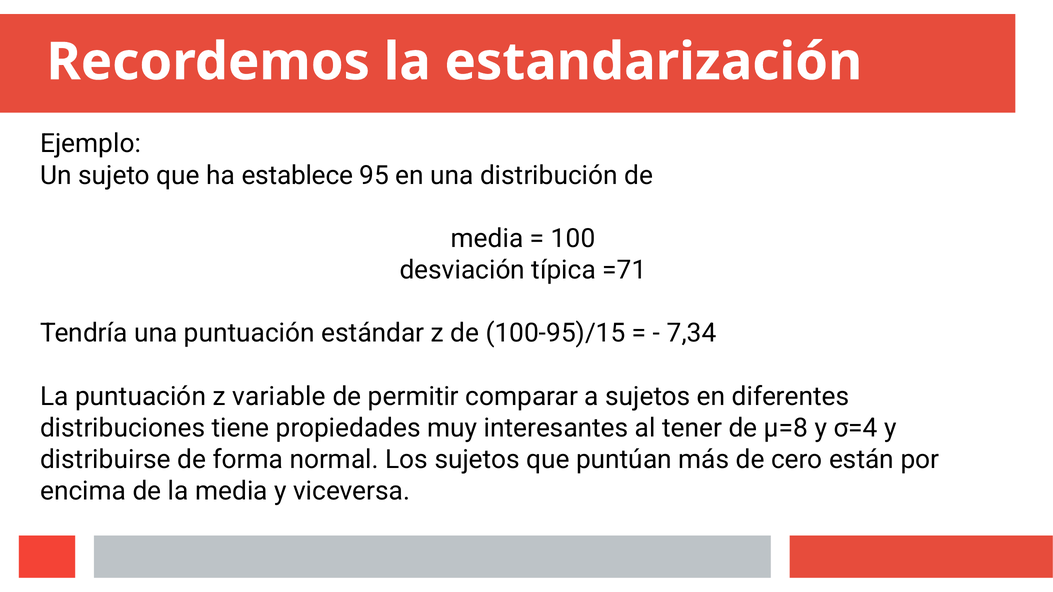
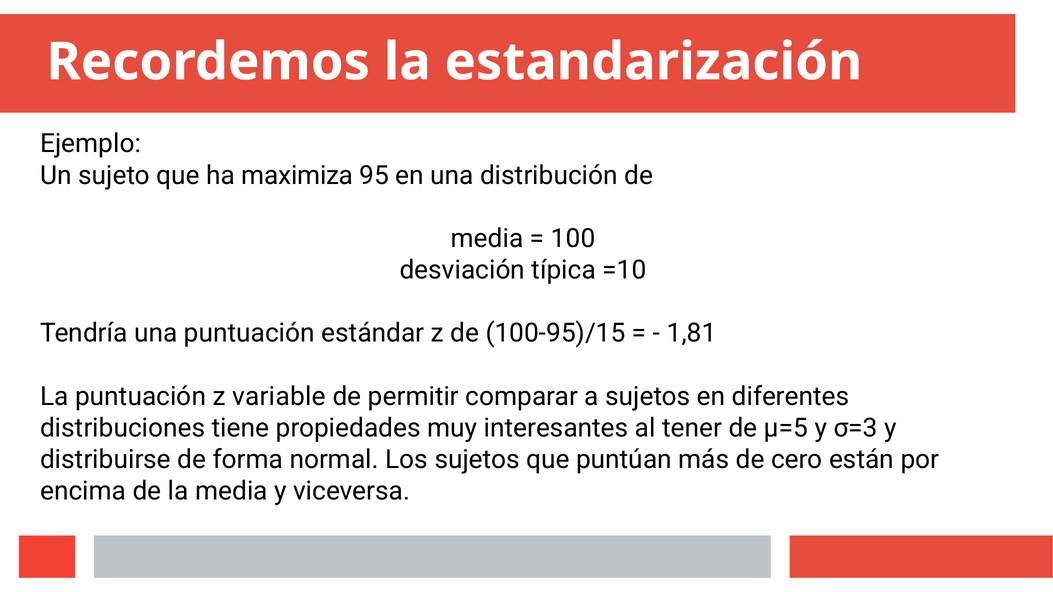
establece: establece -> maximiza (297, 175)
=71: =71 -> =10 (624, 270)
7,34: 7,34 -> 1,81 (692, 333)
μ=8: μ=8 -> μ=5 (786, 428)
σ=4: σ=4 -> σ=3 (856, 428)
